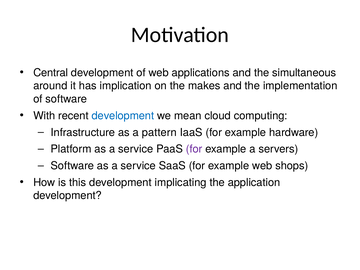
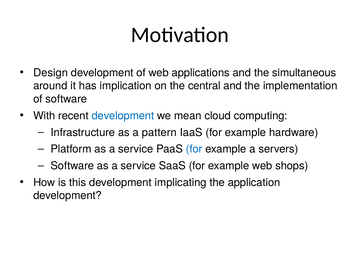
Central: Central -> Design (51, 73)
makes: makes -> central (204, 86)
for colour: purple -> blue (194, 149)
